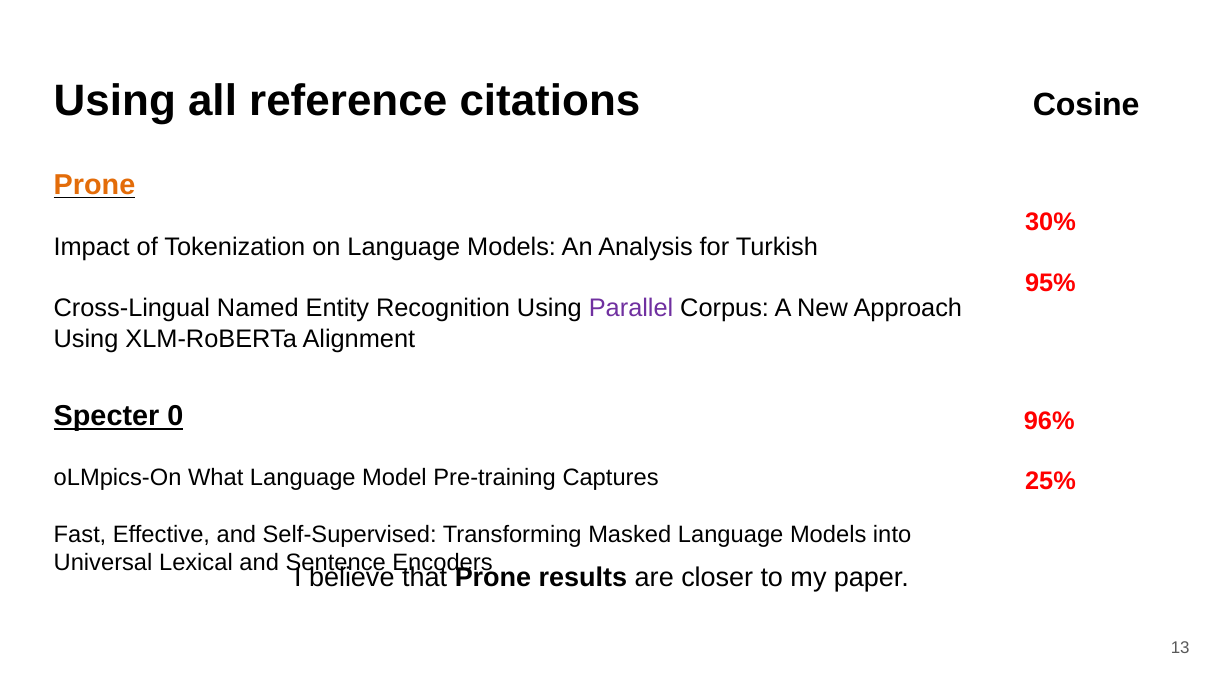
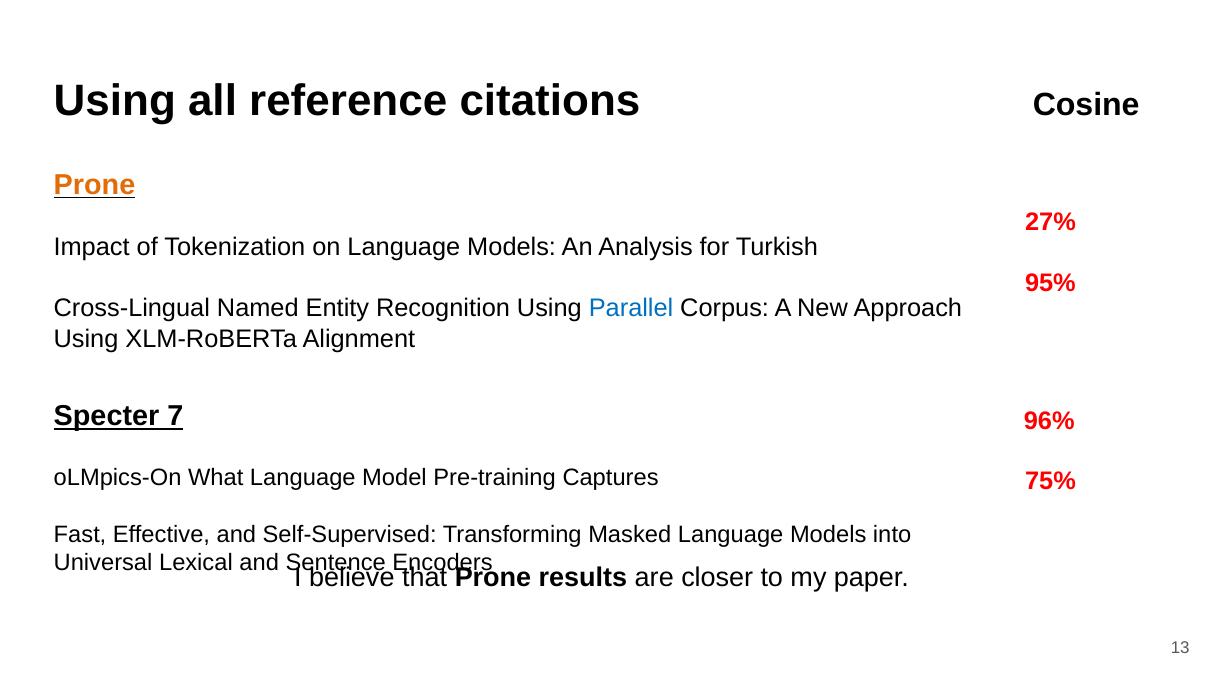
30%: 30% -> 27% (1050, 222)
Parallel colour: purple -> blue (631, 309)
0: 0 -> 7 (175, 416)
25%: 25% -> 75% (1050, 482)
